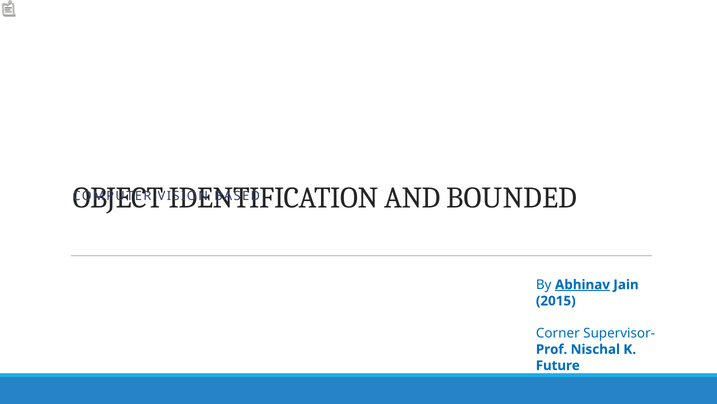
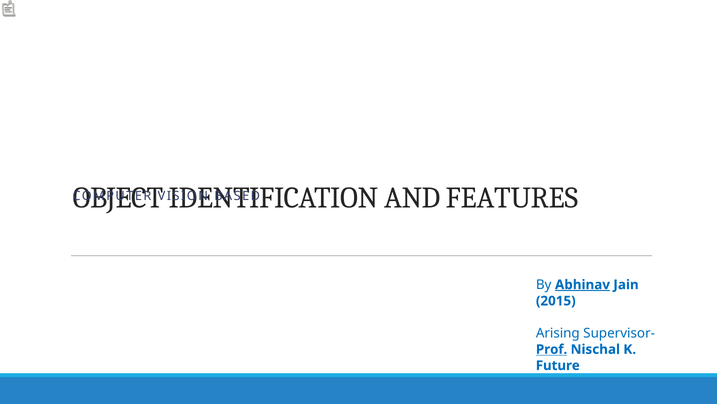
BOUNDED: BOUNDED -> FEATURES (512, 198)
Corner: Corner -> Arising (558, 333)
Prof underline: none -> present (552, 349)
